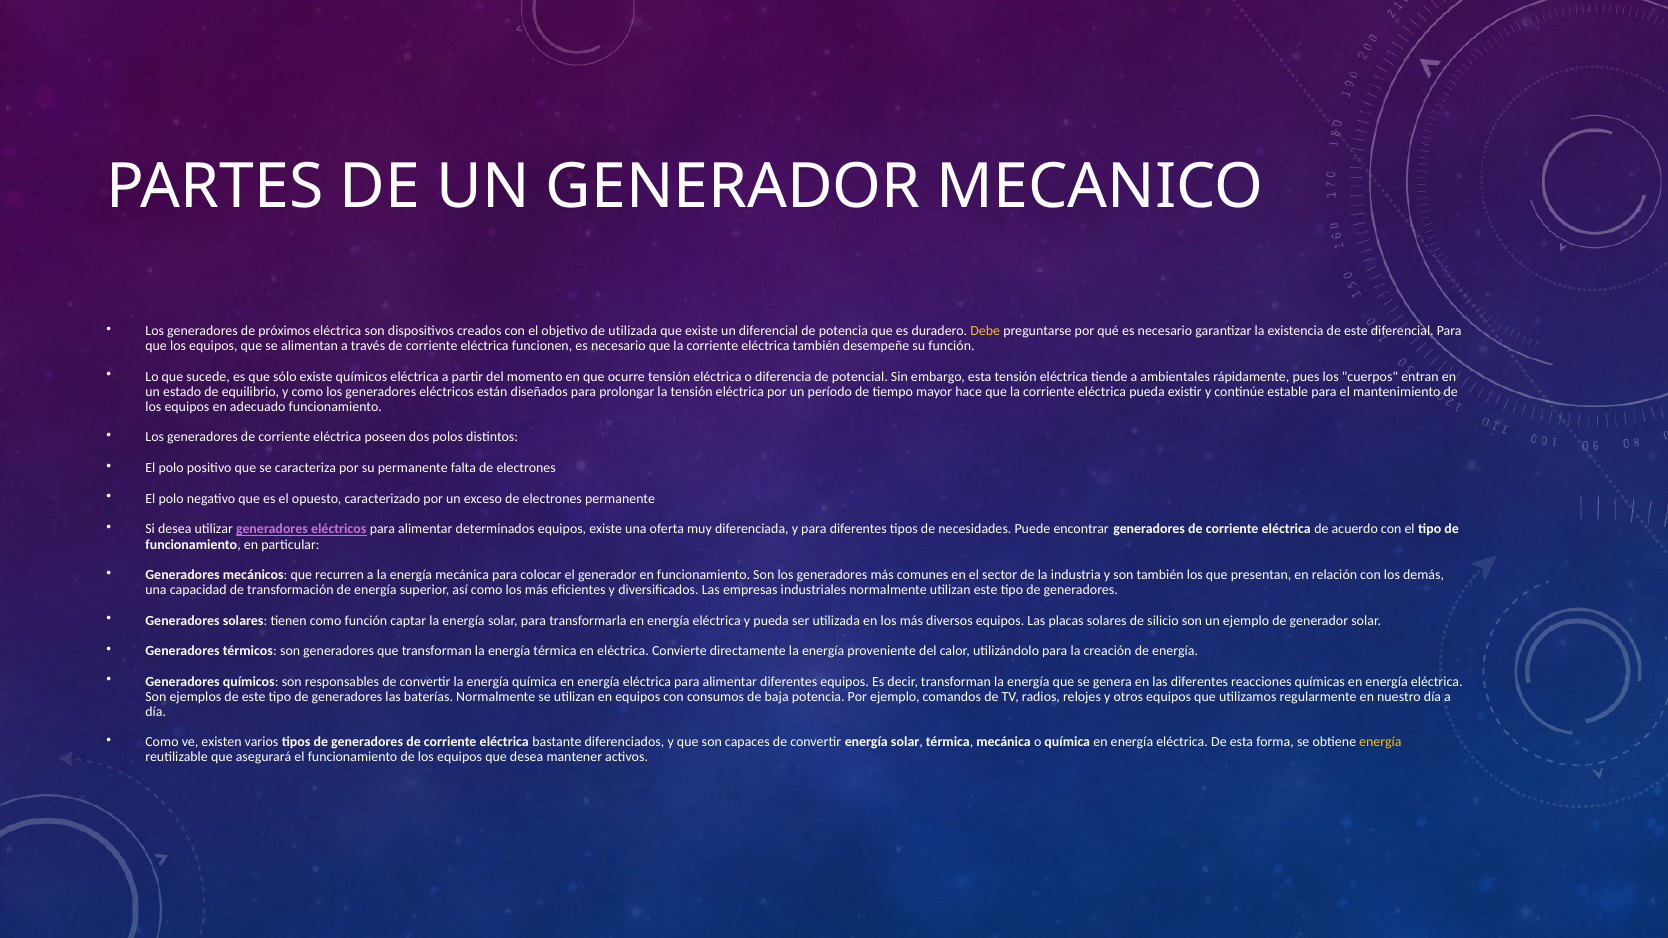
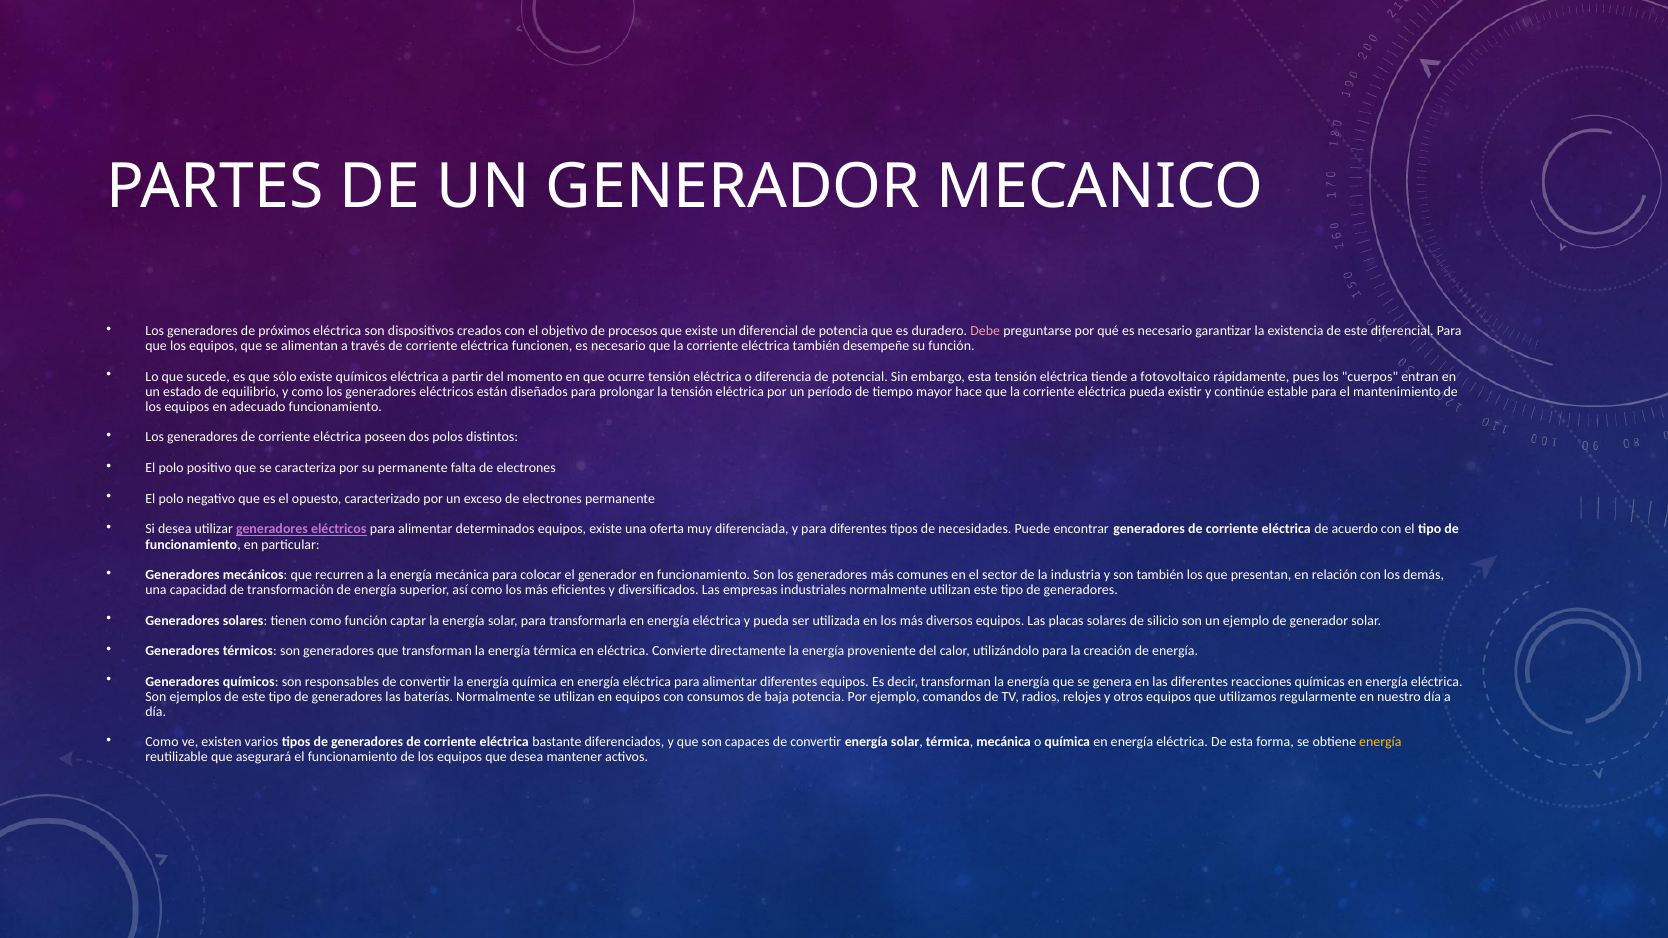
de utilizada: utilizada -> procesos (633, 331)
Debe colour: yellow -> pink (985, 331)
ambientales: ambientales -> fotovoltaico (1175, 377)
